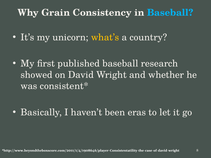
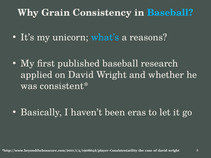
what’s colour: yellow -> light blue (105, 37)
country: country -> reasons (148, 37)
showed: showed -> applied (37, 75)
